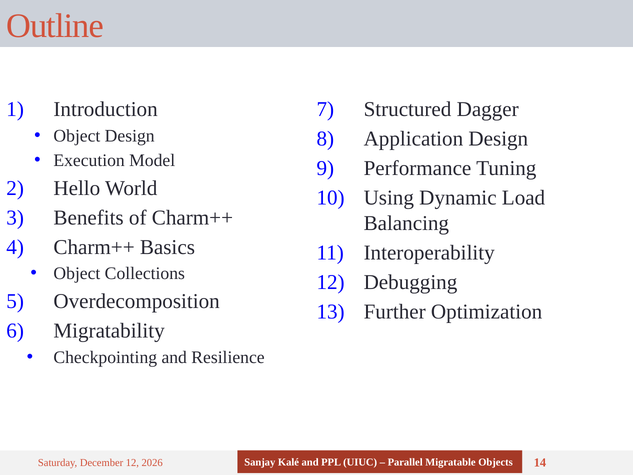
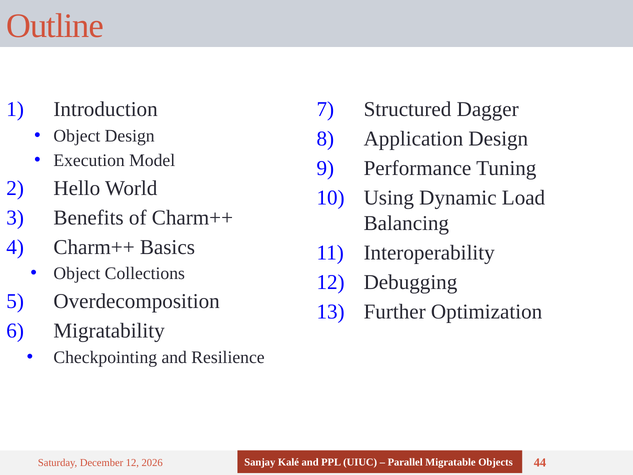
14: 14 -> 44 (540, 463)
